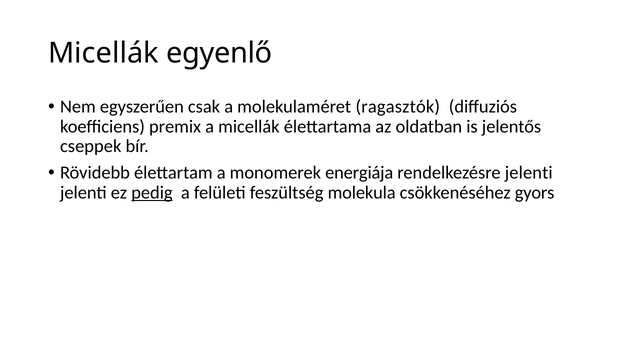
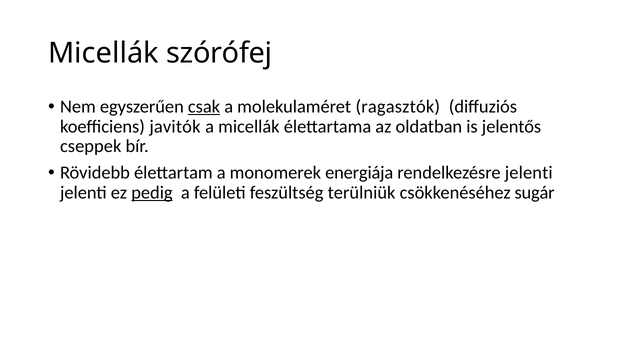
egyenlő: egyenlő -> szórófej (219, 53)
csak underline: none -> present (204, 107)
premix: premix -> javitók (175, 127)
molekula: molekula -> terülniük (362, 193)
gyors: gyors -> sugár (535, 193)
